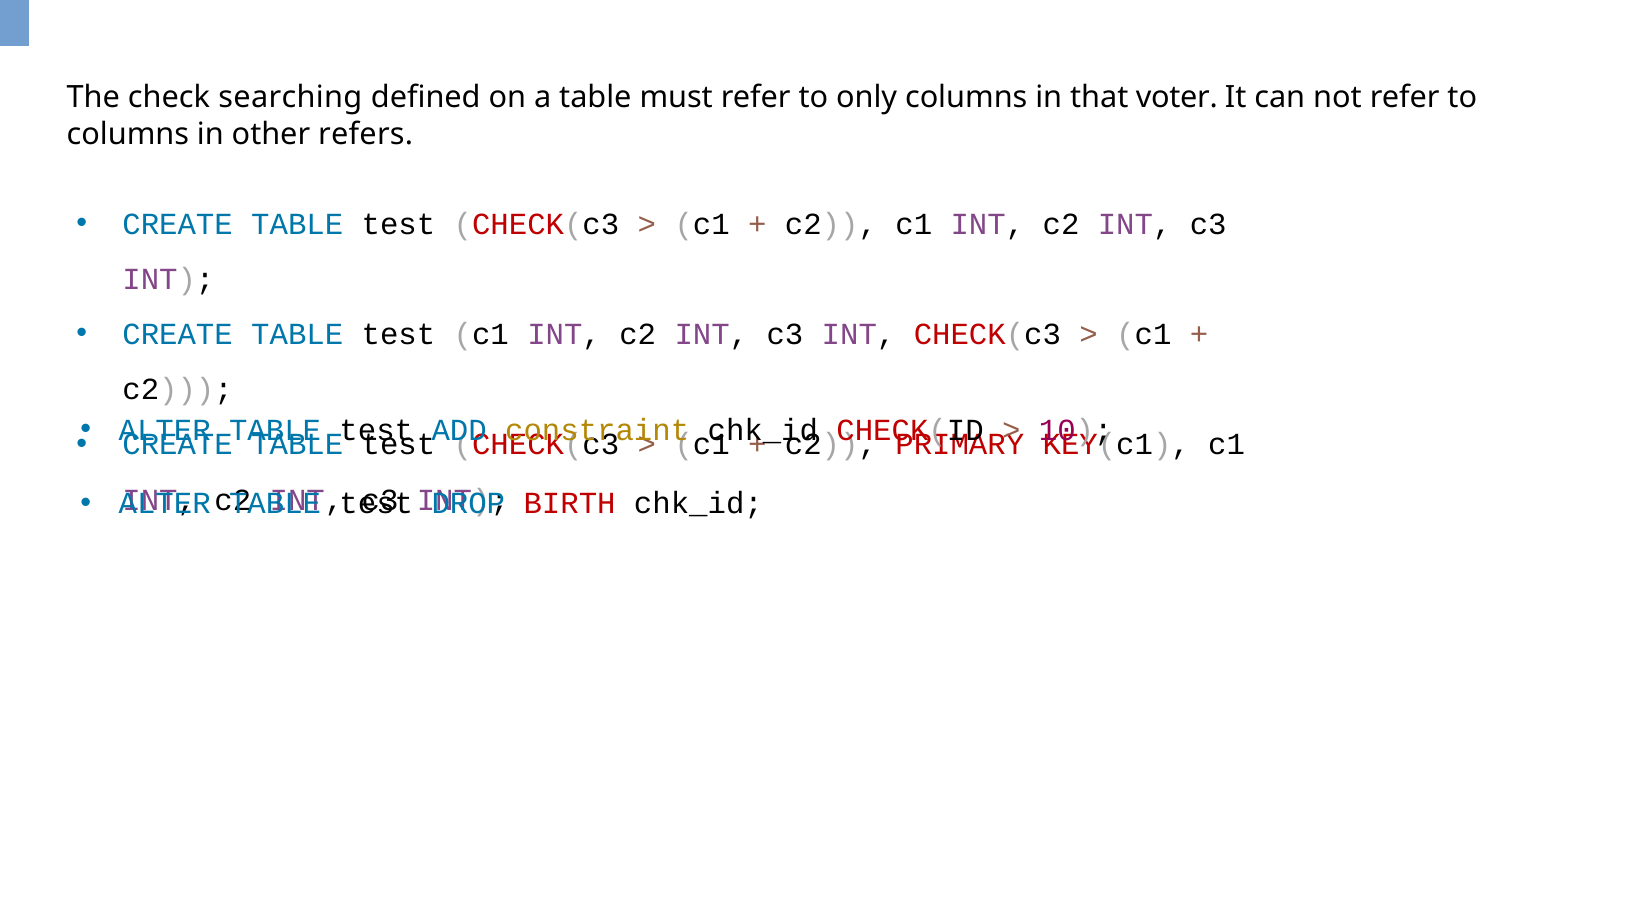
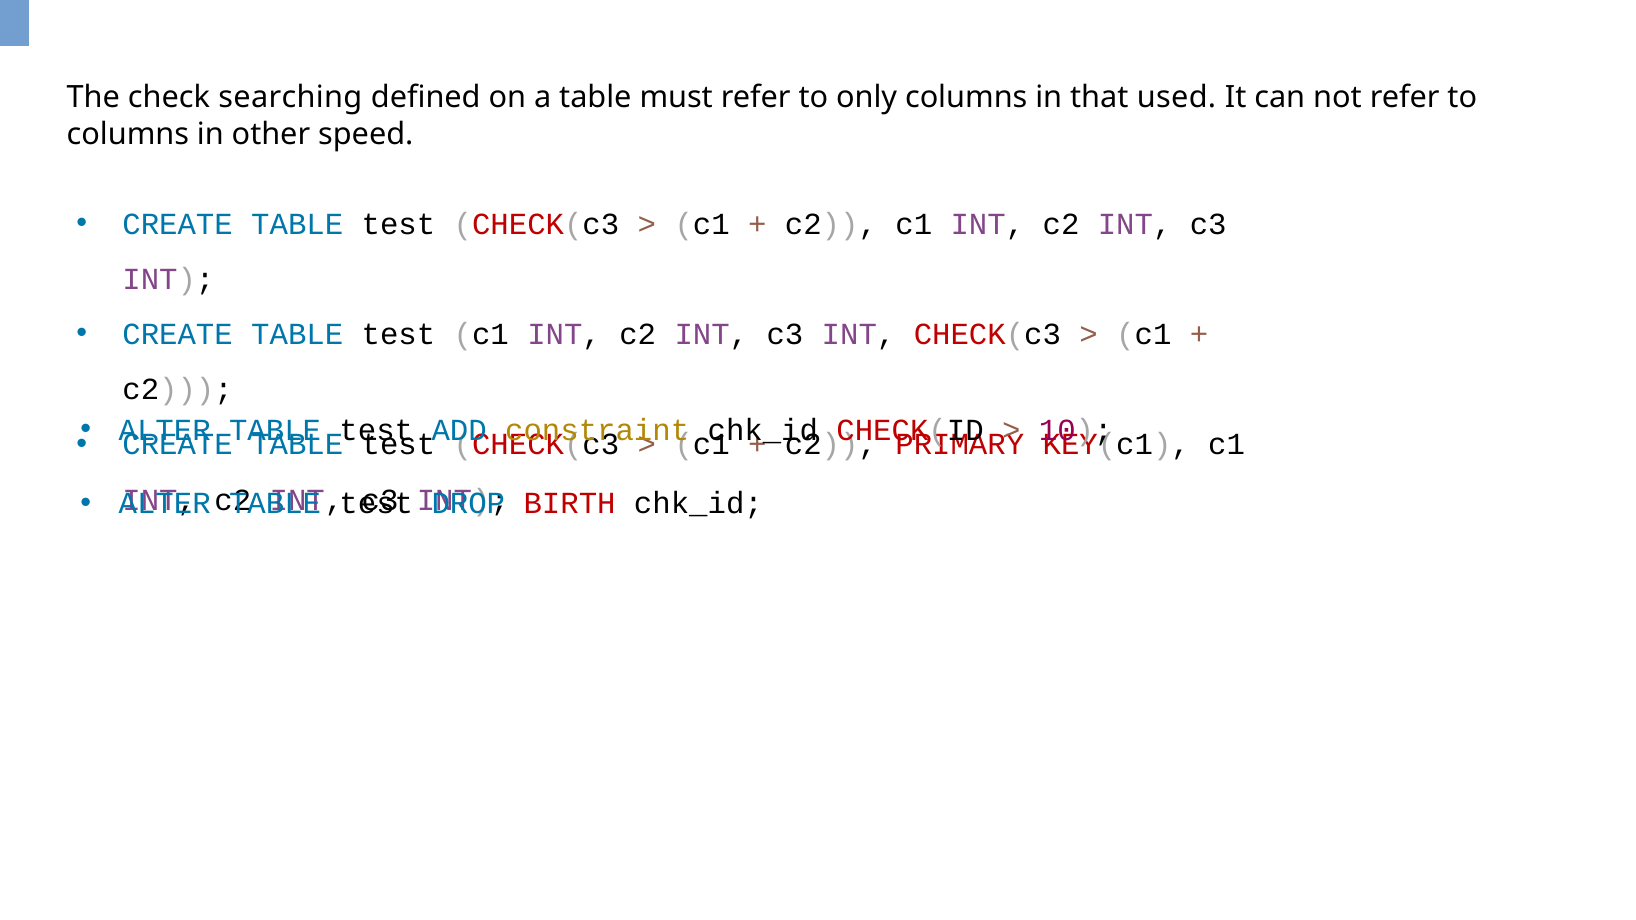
voter: voter -> used (1177, 97)
refers: refers -> speed (366, 134)
